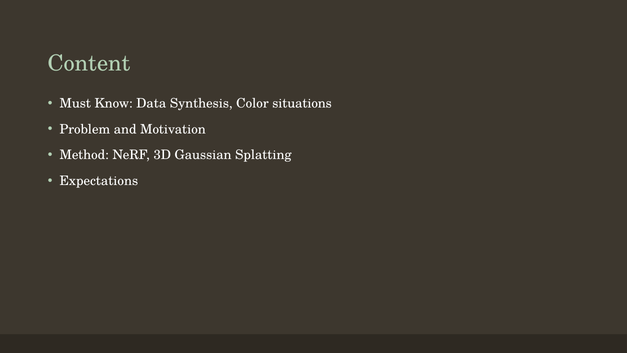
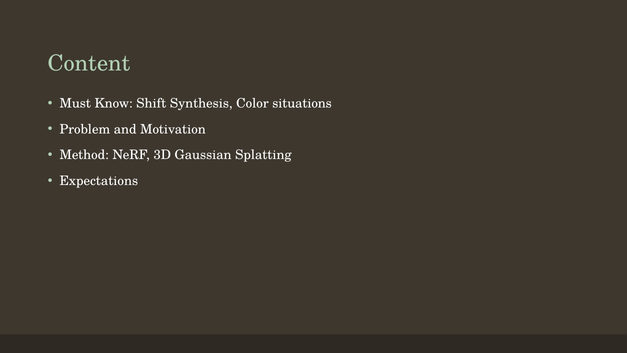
Data: Data -> Shift (151, 103)
